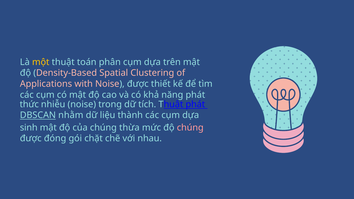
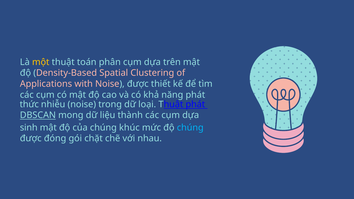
tích: tích -> loại (147, 104)
nhằm: nhằm -> mong (71, 115)
thừa: thừa -> khúc (129, 128)
chúng colour: pink -> light blue (190, 128)
